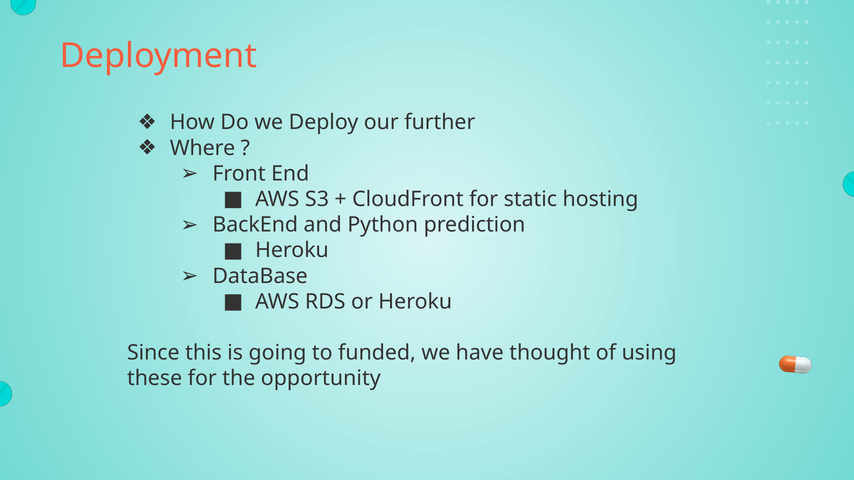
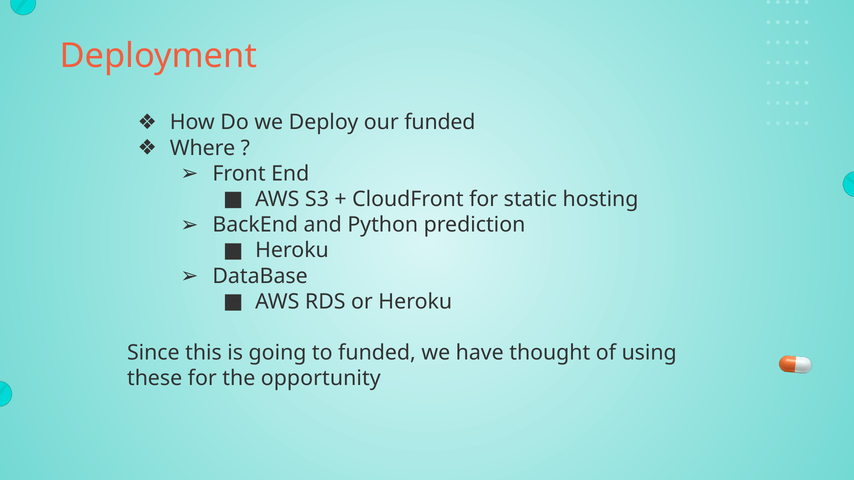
our further: further -> funded (440, 123)
